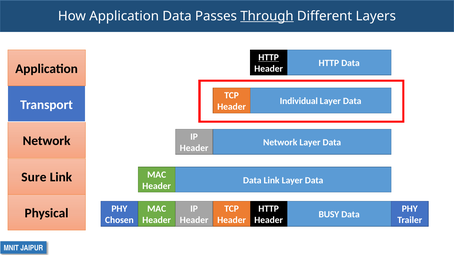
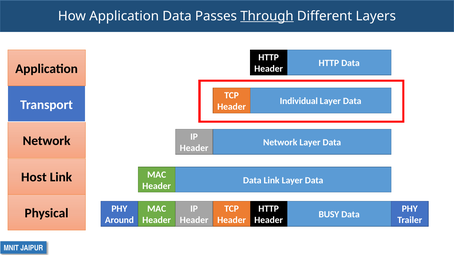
HTTP underline: present -> none (269, 58)
Sure: Sure -> Host (34, 178)
Chosen: Chosen -> Around (119, 220)
